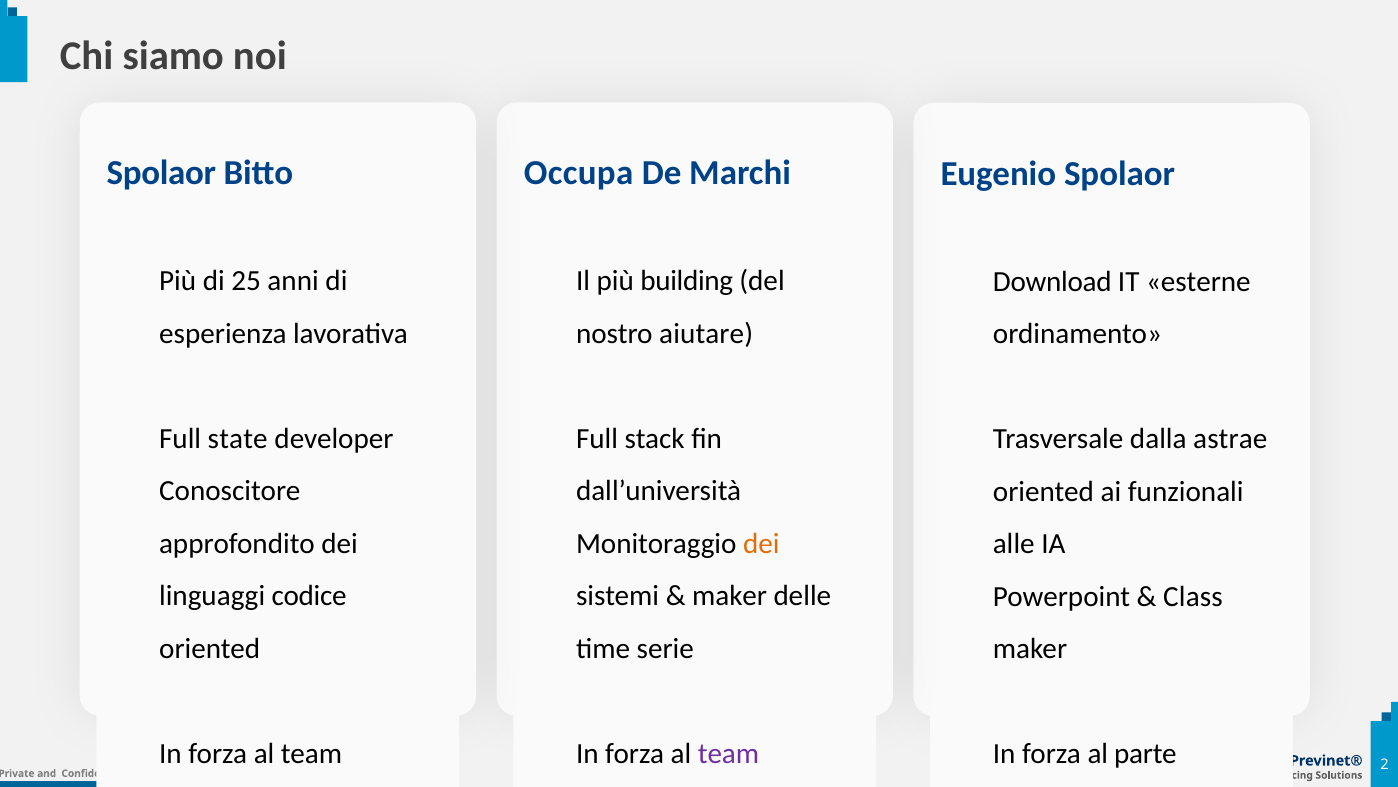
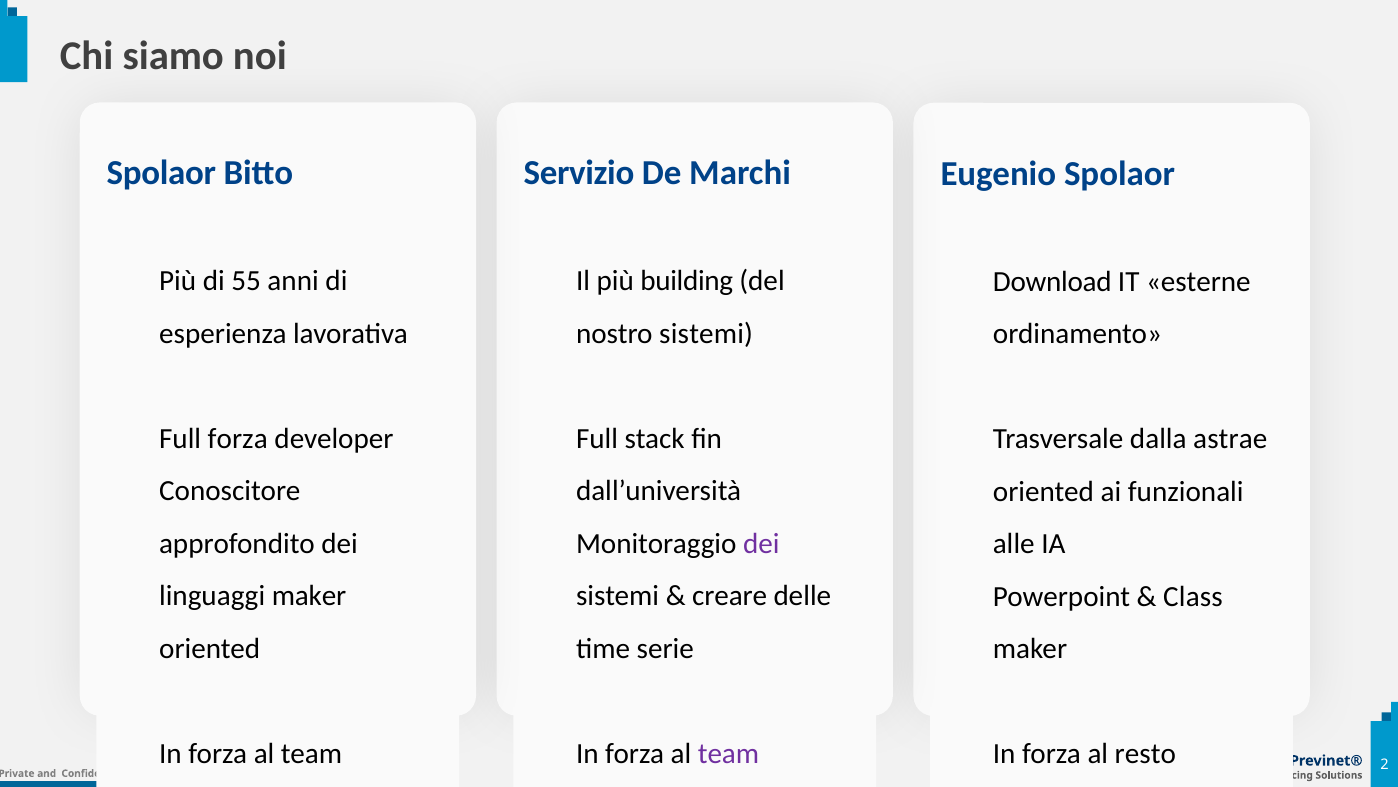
Occupa: Occupa -> Servizio (579, 173)
25: 25 -> 55 (246, 281)
nostro aiutare: aiutare -> sistemi (706, 333)
Full state: state -> forza (238, 438)
dei colour: orange -> purple (761, 543)
linguaggi codice: codice -> maker (309, 596)
maker: maker -> creare (730, 596)
parte: parte -> resto (1145, 753)
